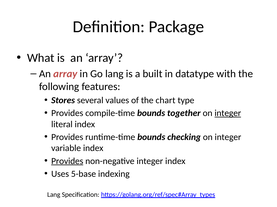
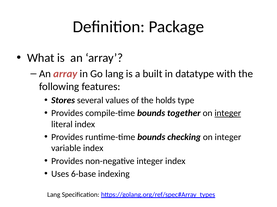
chart: chart -> holds (166, 101)
Provides underline: present -> none (67, 162)
5-base: 5-base -> 6-base (84, 174)
